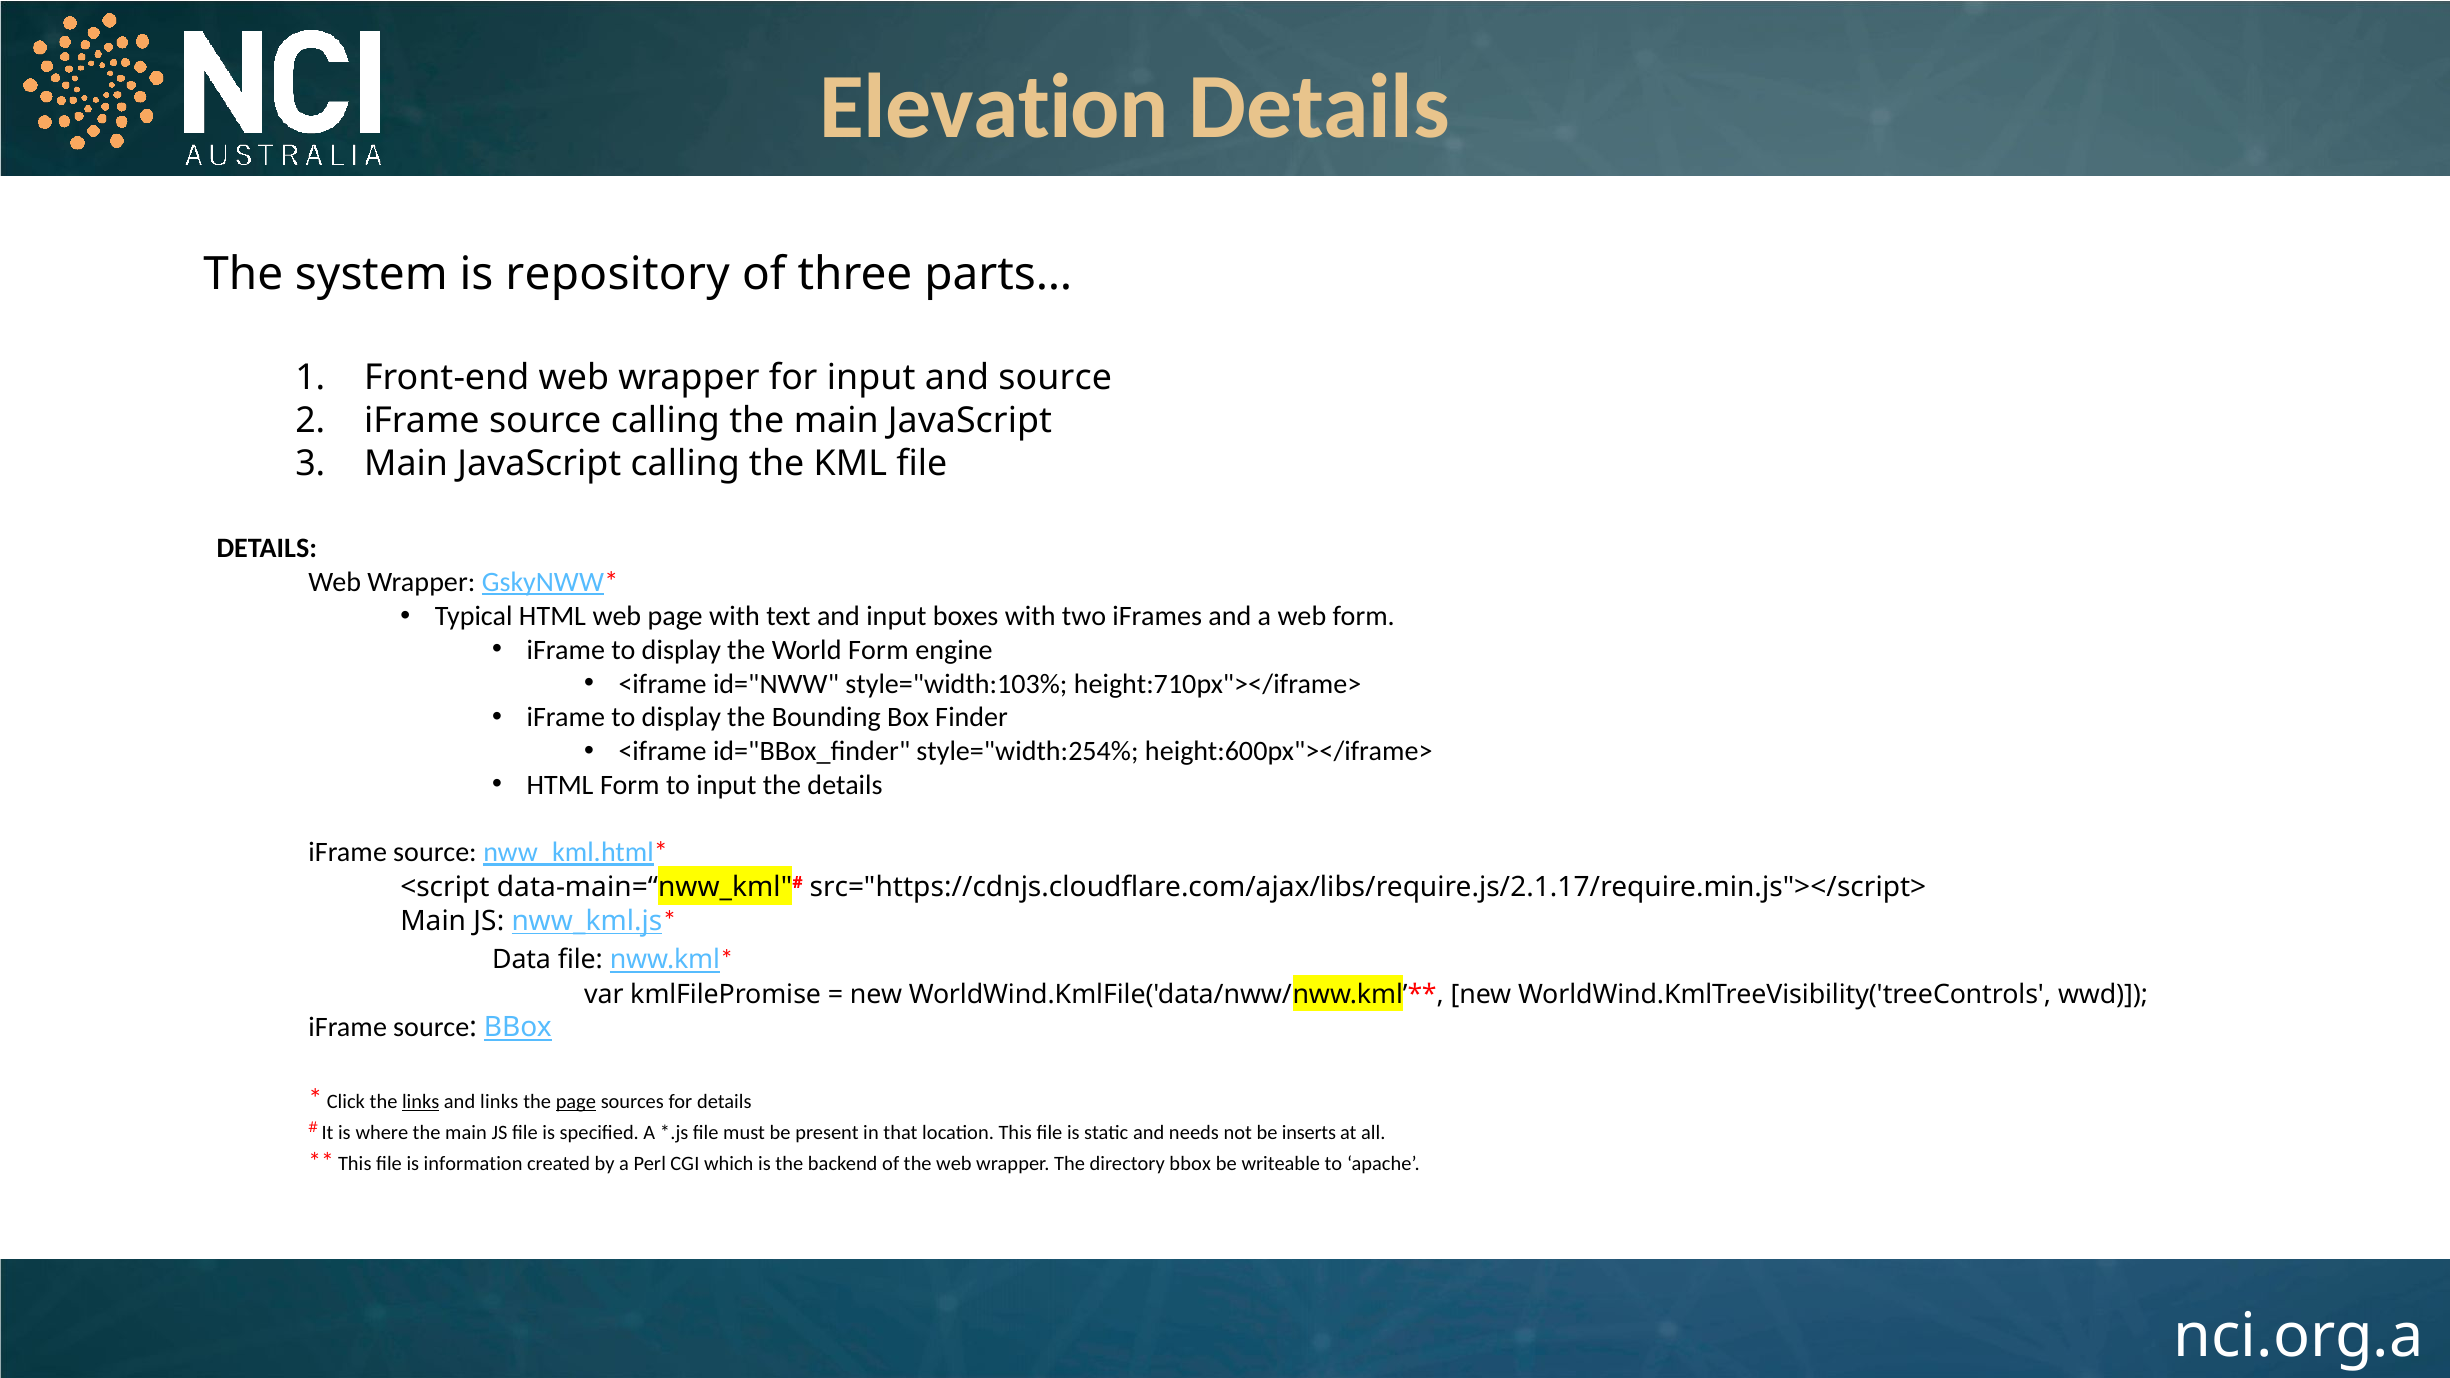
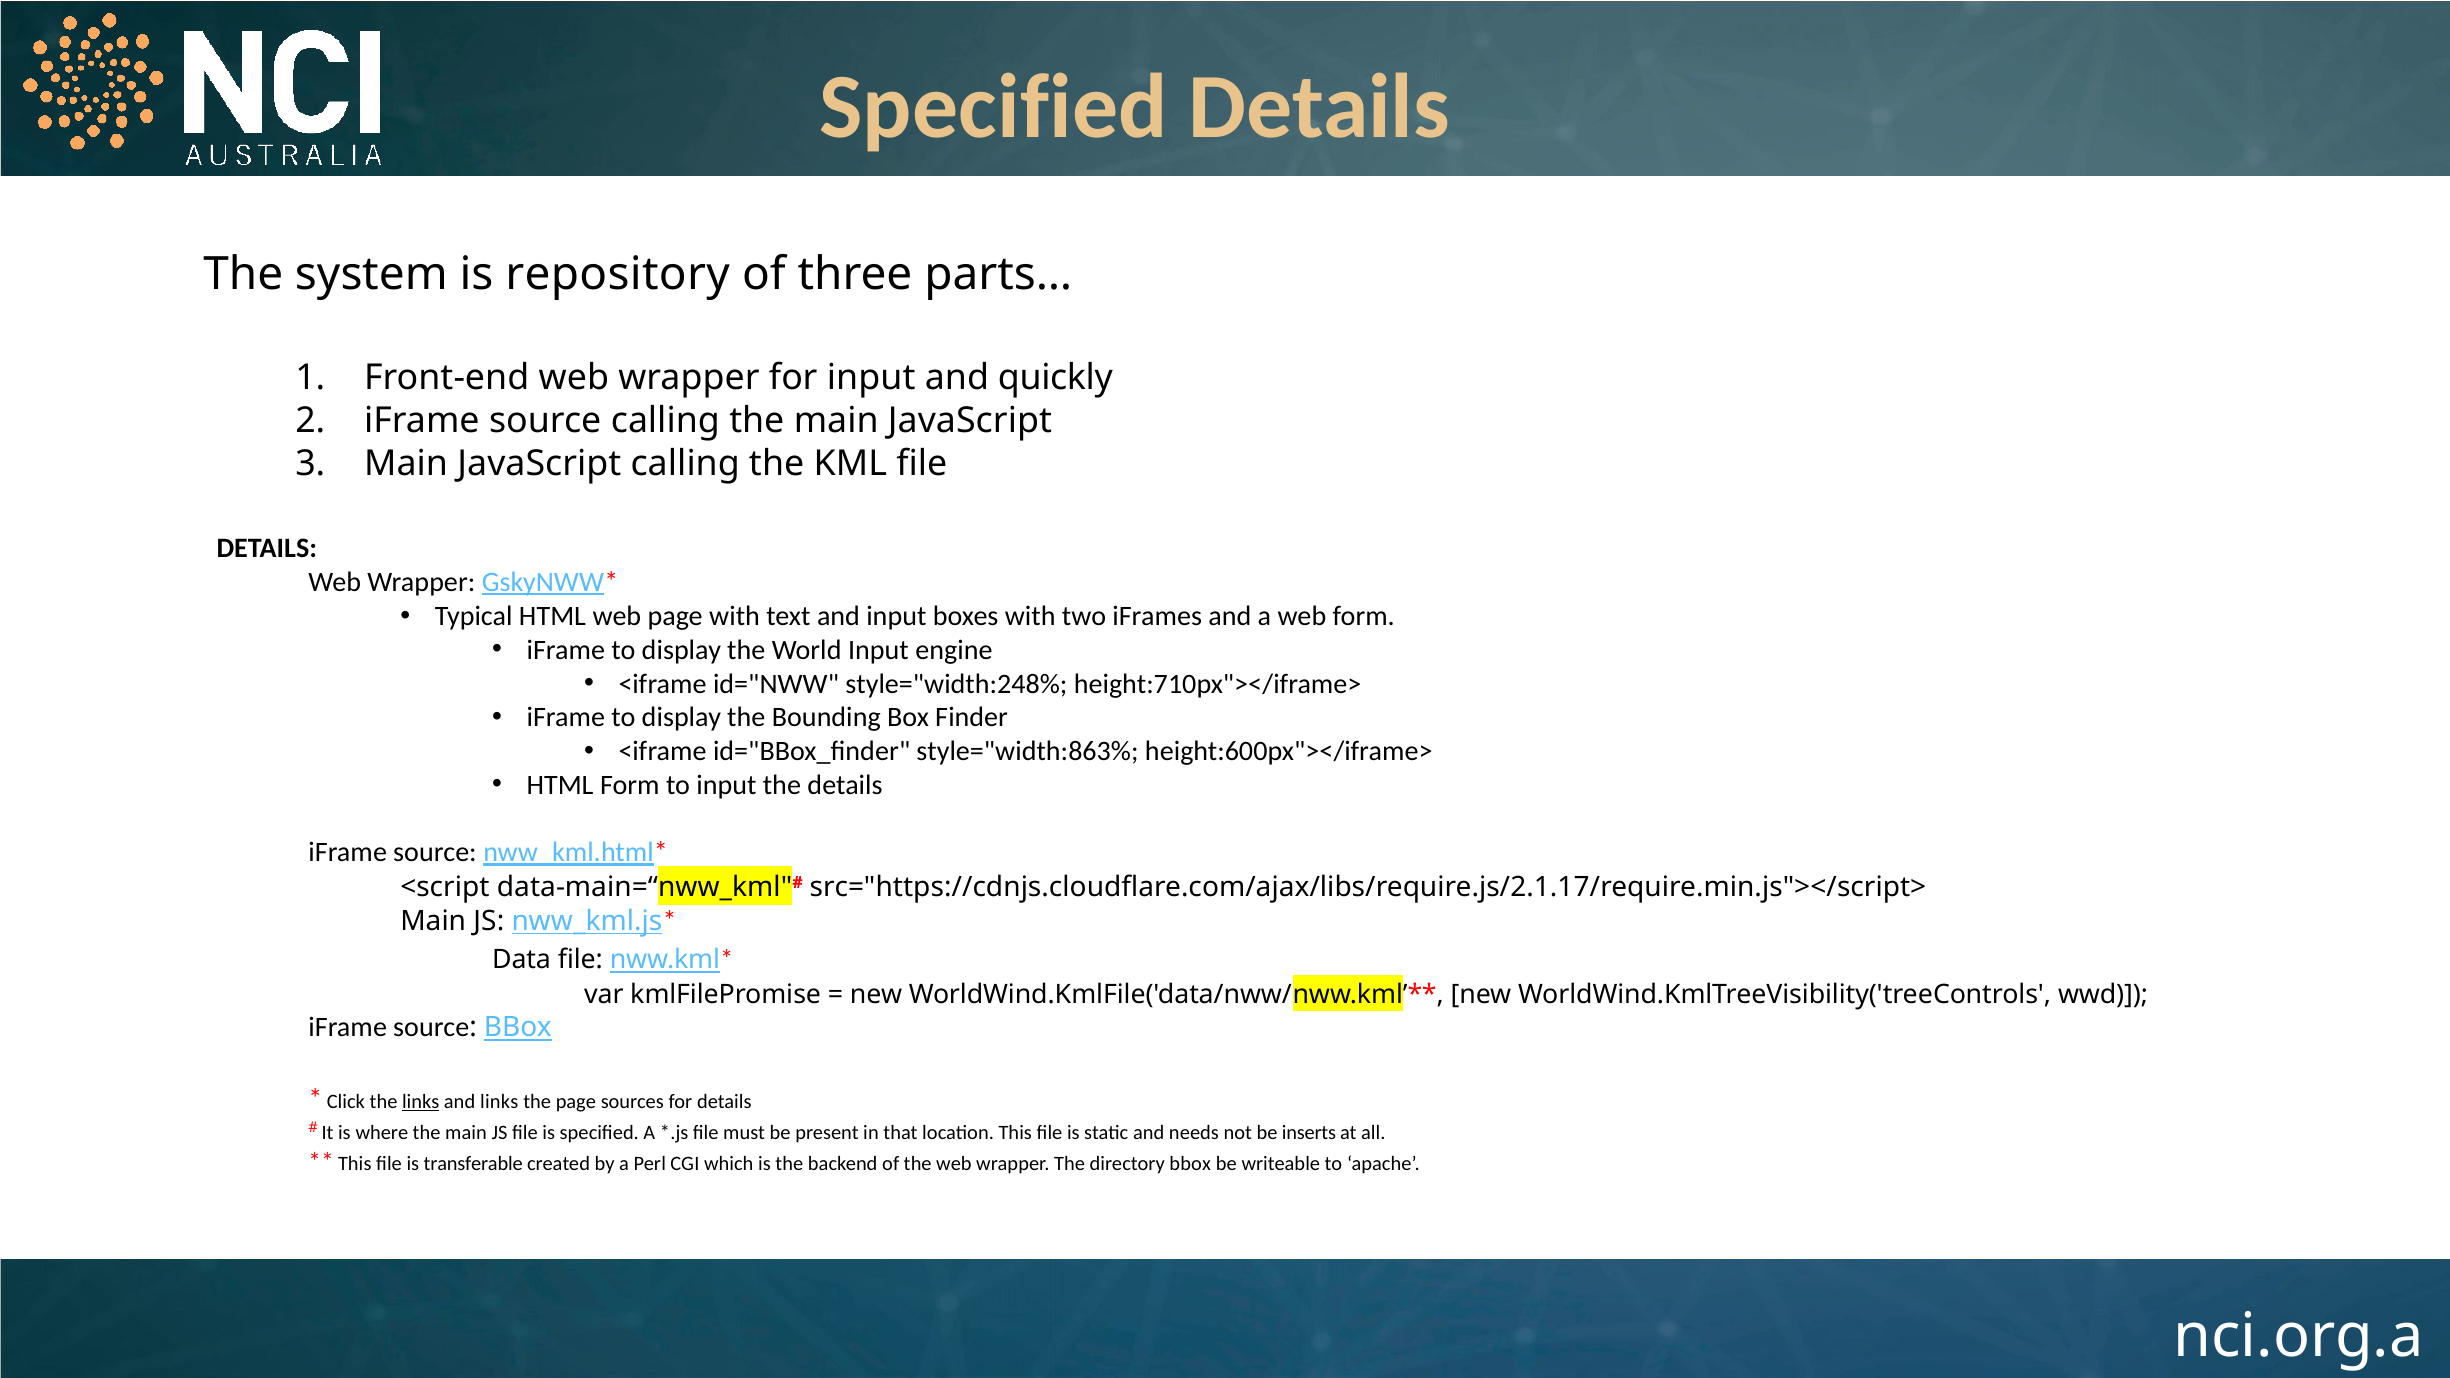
Elevation: Elevation -> Specified (994, 107)
and source: source -> quickly (1055, 378)
World Form: Form -> Input (878, 650)
style="width:103%: style="width:103% -> style="width:248% (956, 684)
style="width:254%: style="width:254% -> style="width:863% (1027, 751)
page underline: present -> none (576, 1102)
information: information -> transferable (473, 1164)
